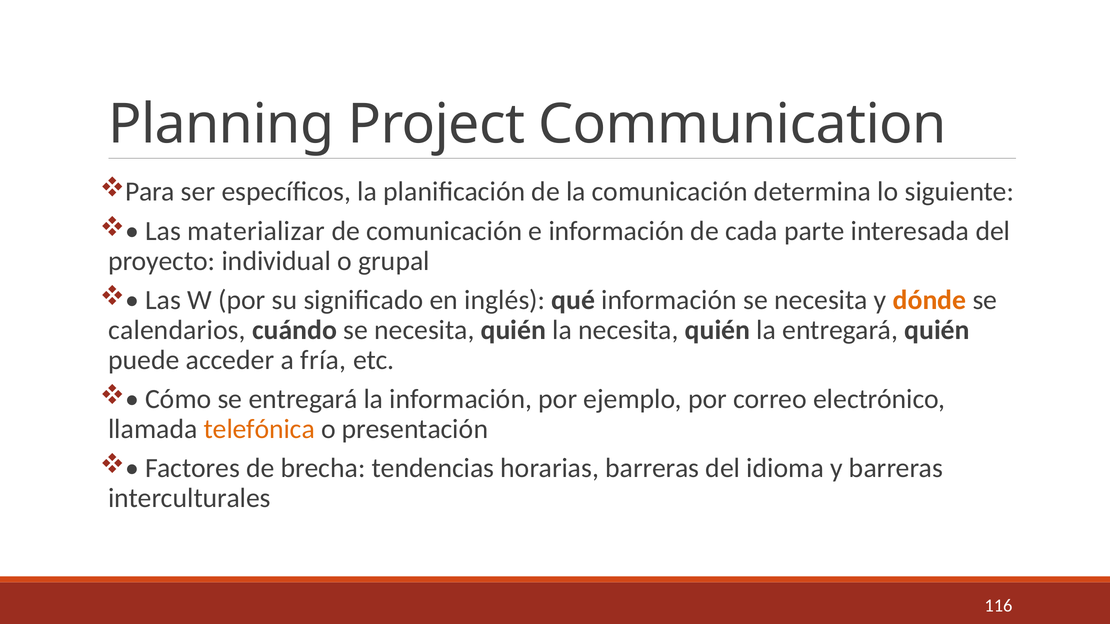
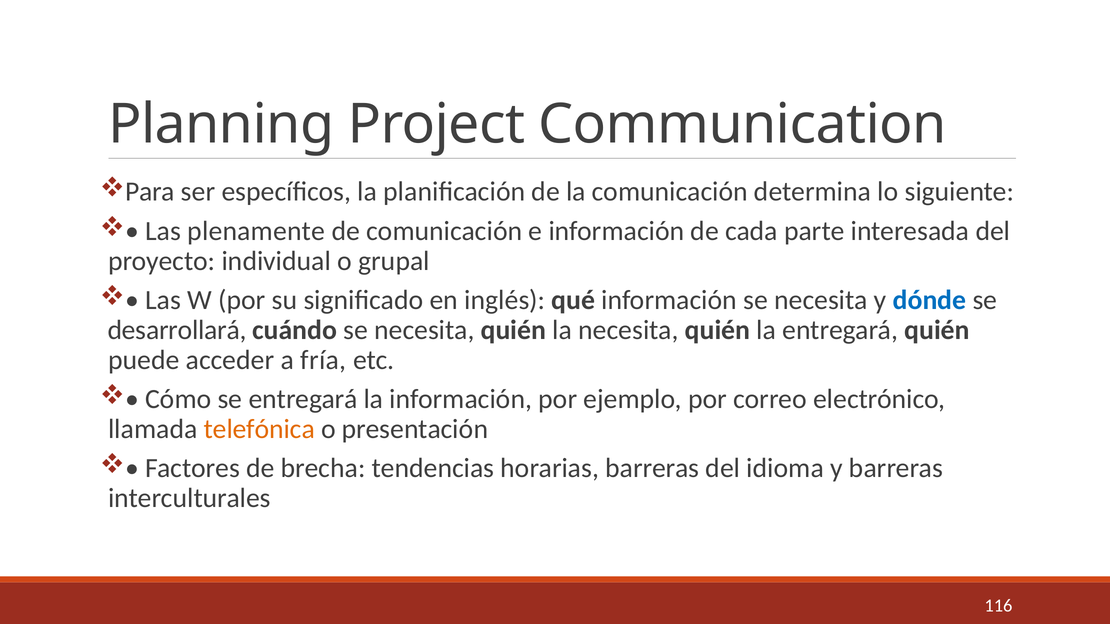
materializar: materializar -> plenamente (256, 231)
dónde colour: orange -> blue (929, 300)
calendarios: calendarios -> desarrollará (177, 330)
